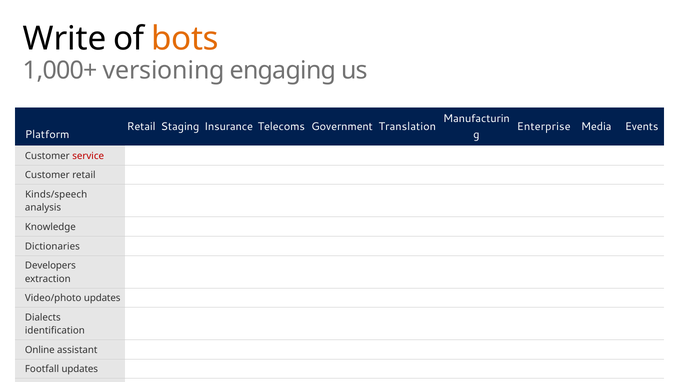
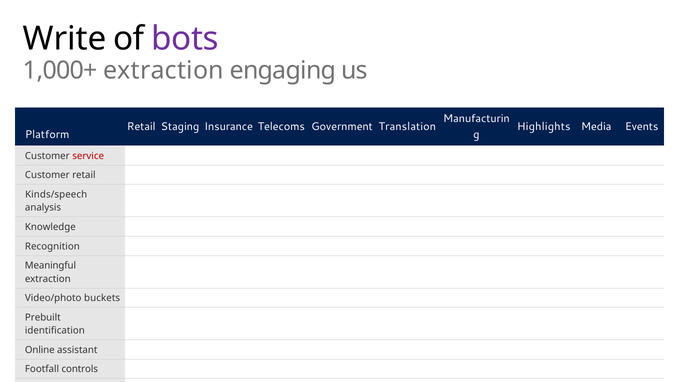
bots colour: orange -> purple (185, 39)
1,000+ versioning: versioning -> extraction (163, 70)
Enterprise: Enterprise -> Highlights (544, 127)
Dictionaries: Dictionaries -> Recognition (52, 246)
Developers: Developers -> Meaningful (50, 266)
Video/photo updates: updates -> buckets (102, 298)
Dialects: Dialects -> Prebuilt (43, 317)
Footfall updates: updates -> controls (80, 369)
